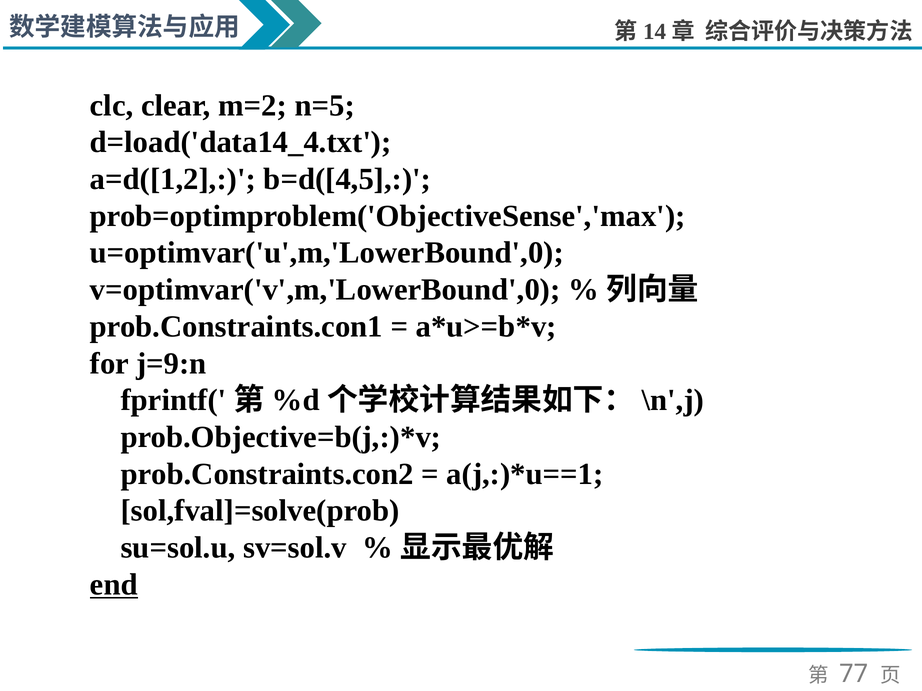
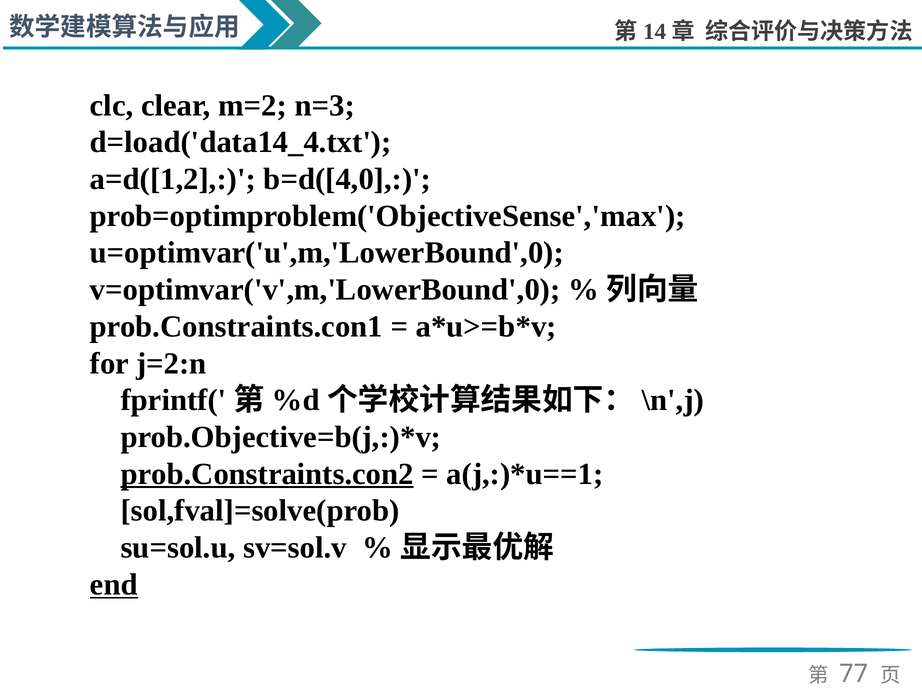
n=5: n=5 -> n=3 (325, 106)
b=d([4,5: b=d([4,5 -> b=d([4,0 (347, 179)
j=9:n: j=9:n -> j=2:n (171, 364)
prob.Constraints.con2 underline: none -> present (267, 474)
